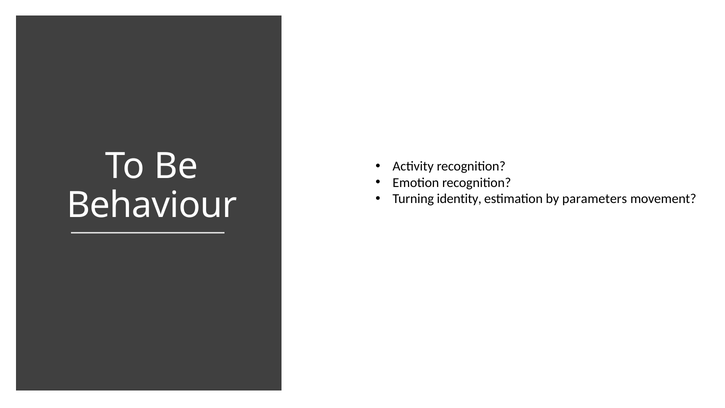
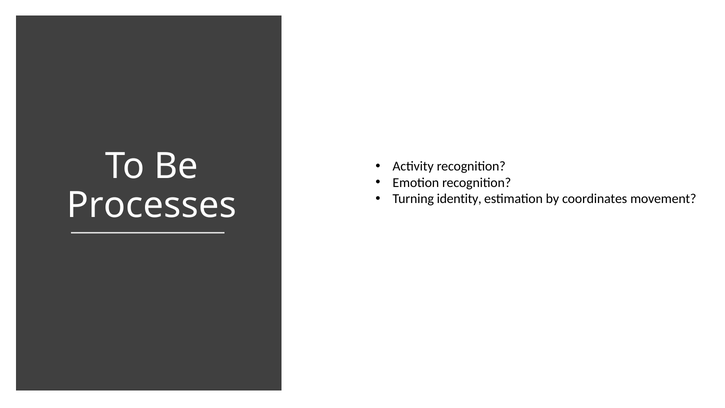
parameters: parameters -> coordinates (595, 199)
Behaviour: Behaviour -> Processes (152, 205)
